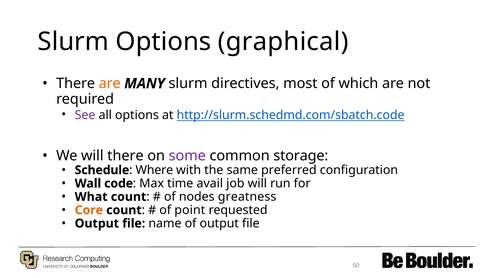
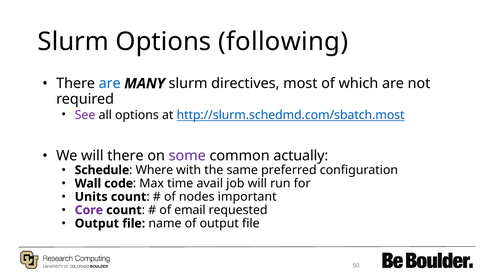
graphical: graphical -> following (283, 41)
are colour: orange -> blue (110, 83)
http://slurm.schedmd.com/sbatch.code: http://slurm.schedmd.com/sbatch.code -> http://slurm.schedmd.com/sbatch.most (291, 115)
storage: storage -> actually (301, 156)
What: What -> Units (91, 197)
greatness: greatness -> important (247, 197)
Core colour: orange -> purple (89, 210)
point: point -> email (190, 210)
